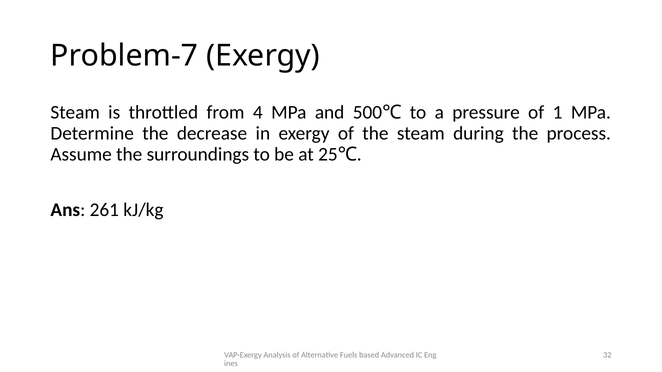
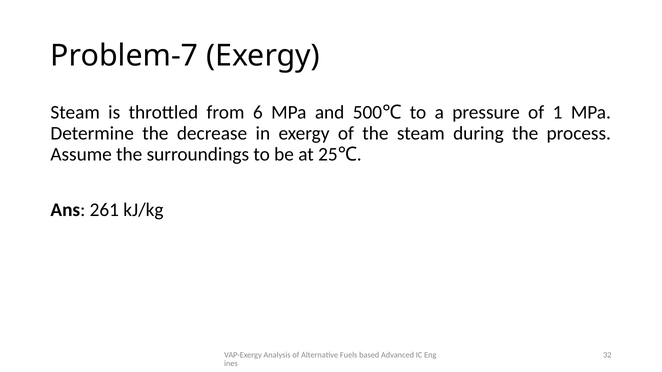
4: 4 -> 6 (258, 113)
